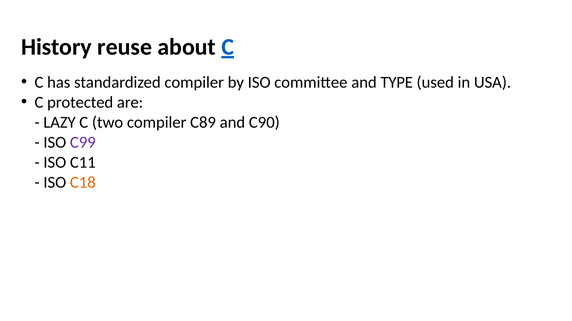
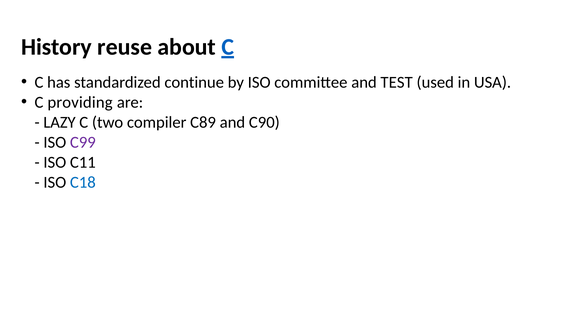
standardized compiler: compiler -> continue (194, 83)
TYPE: TYPE -> TEST (397, 83)
protected: protected -> providing (80, 103)
C18 colour: orange -> blue (83, 183)
